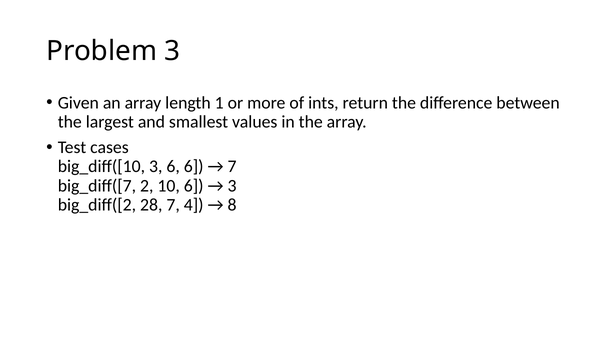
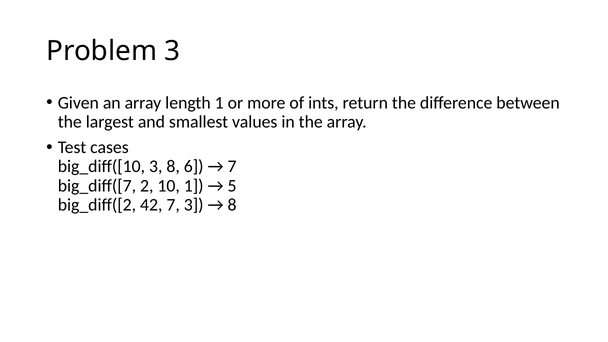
3 6: 6 -> 8 (173, 167)
10 6: 6 -> 1 (194, 186)
3: 3 -> 5 (232, 186)
28: 28 -> 42 (151, 205)
7 4: 4 -> 3 (194, 205)
